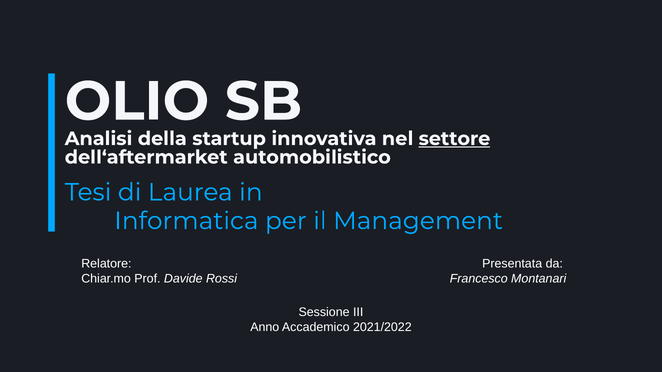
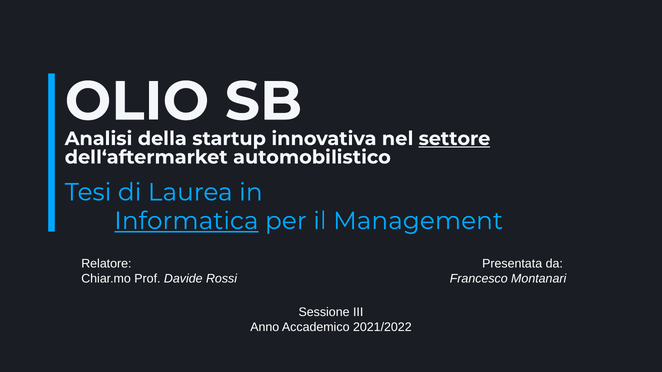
Informatica underline: none -> present (186, 221)
